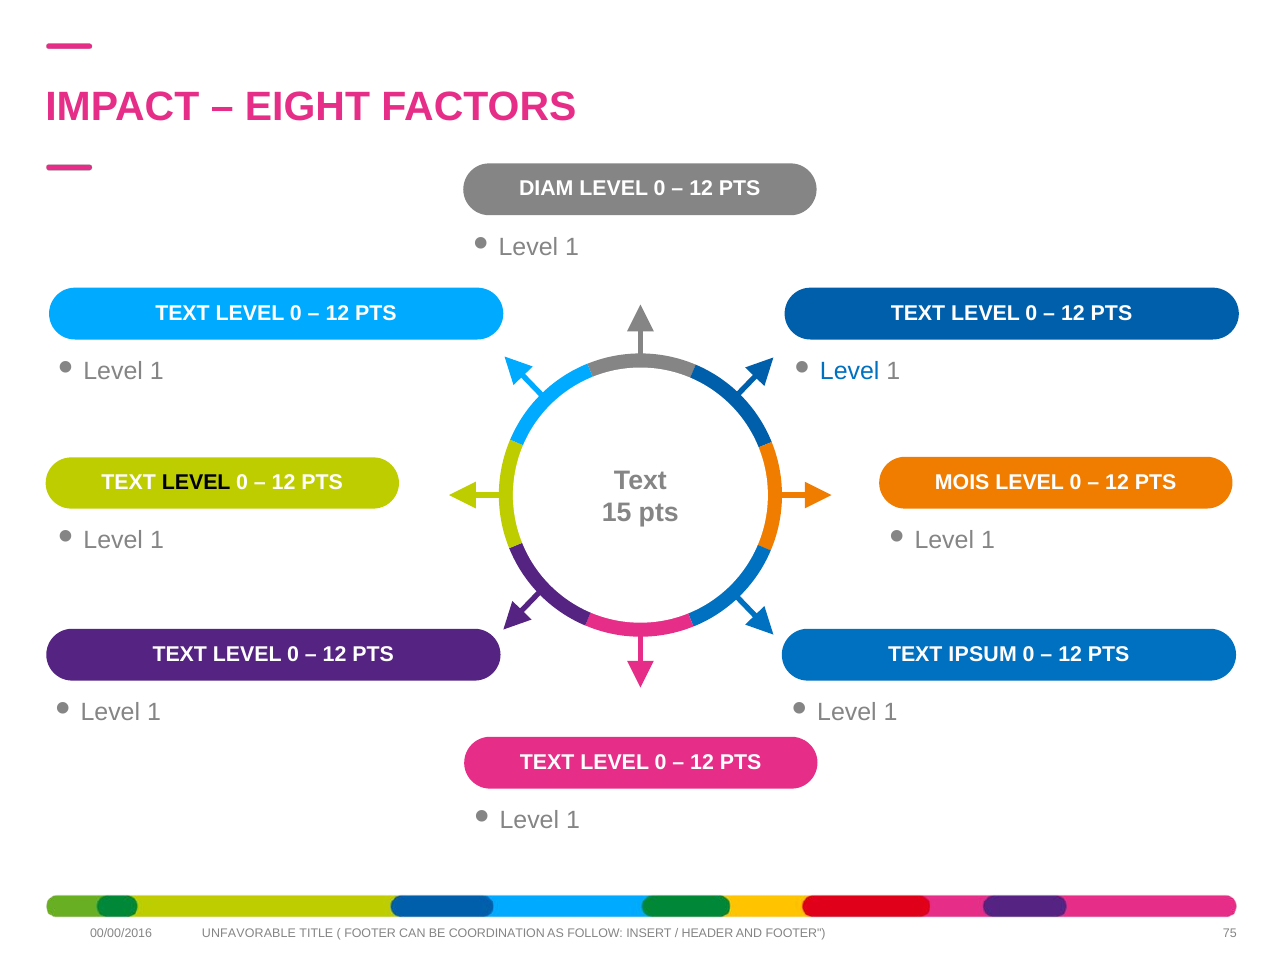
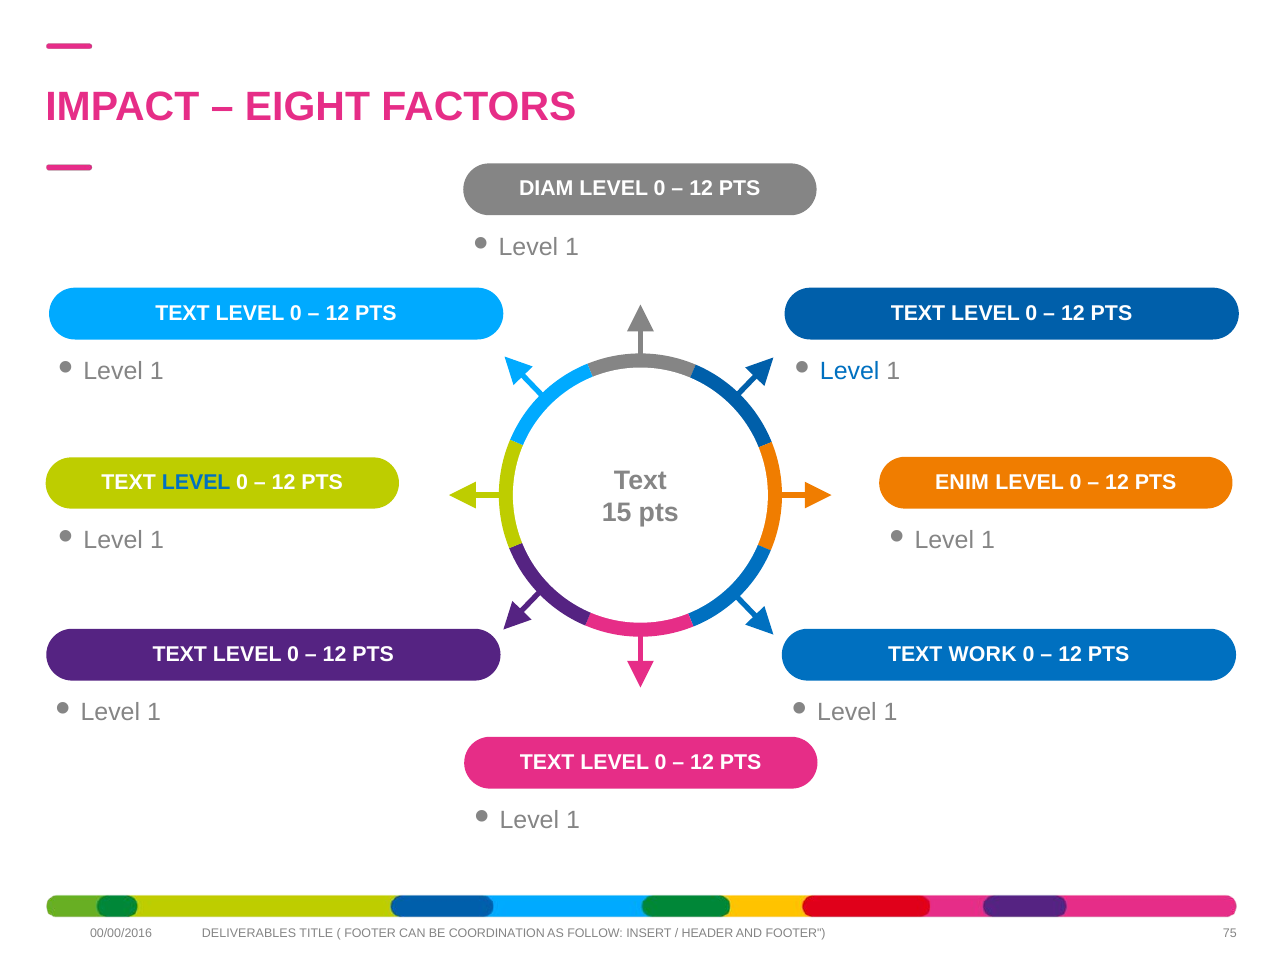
MOIS: MOIS -> ENIM (962, 482)
LEVEL colour: black -> blue (196, 482)
IPSUM: IPSUM -> WORK (983, 654)
UNFAVORABLE: UNFAVORABLE -> DELIVERABLES (249, 933)
